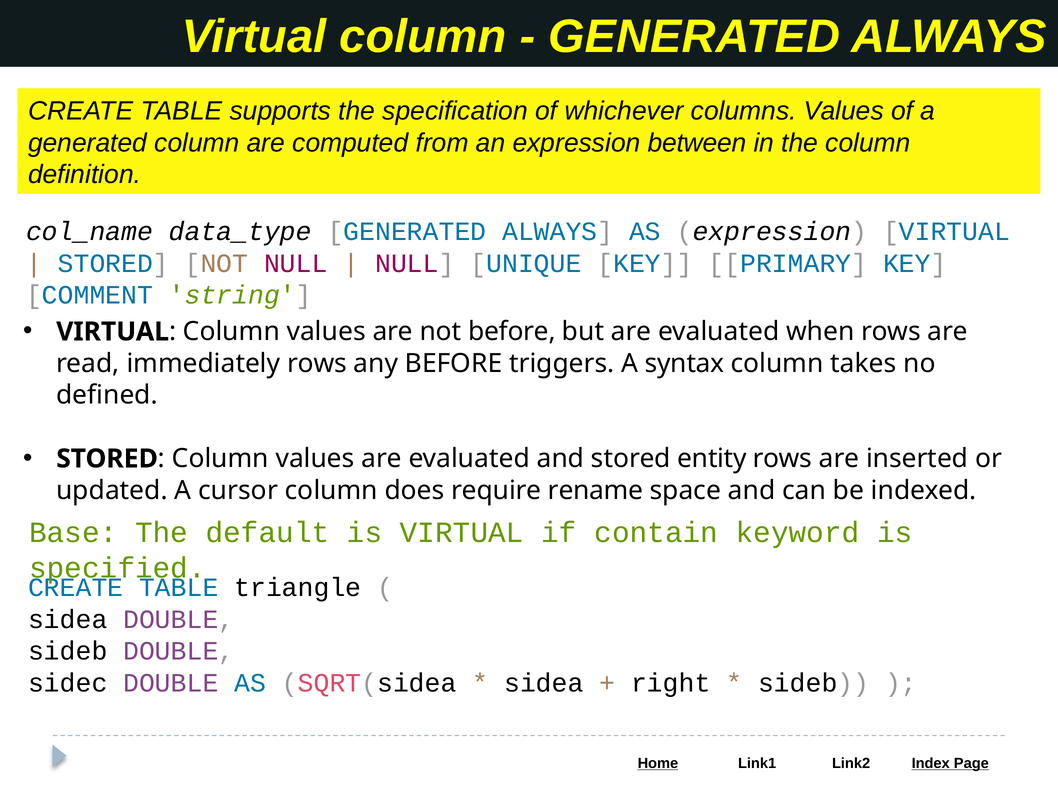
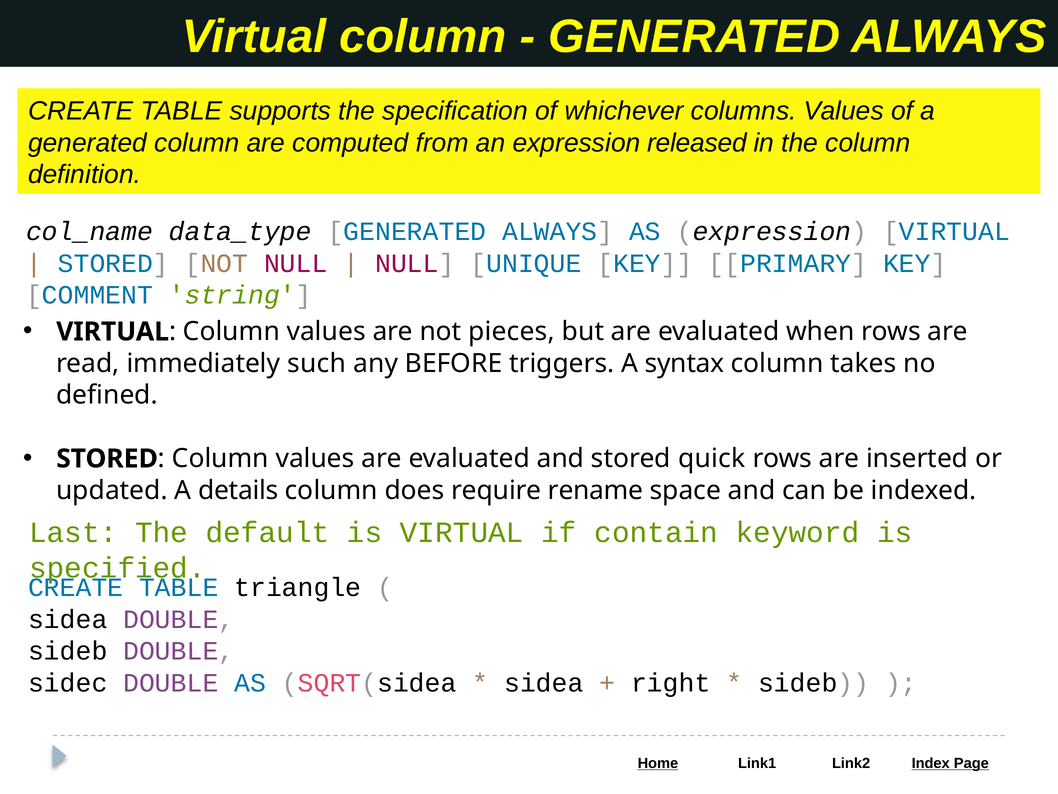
between: between -> released (697, 143)
not before: before -> pieces (512, 331)
immediately rows: rows -> such (317, 363)
entity: entity -> quick (712, 458)
cursor: cursor -> details (238, 490)
Base: Base -> Last (73, 532)
